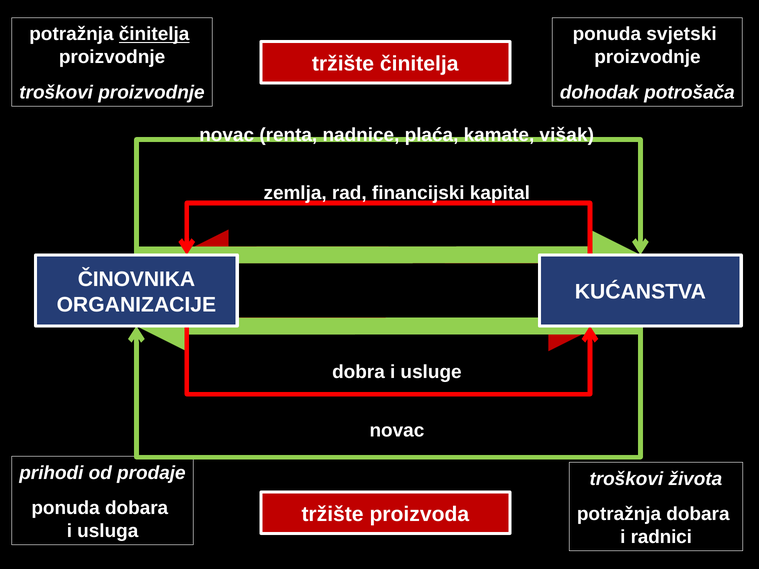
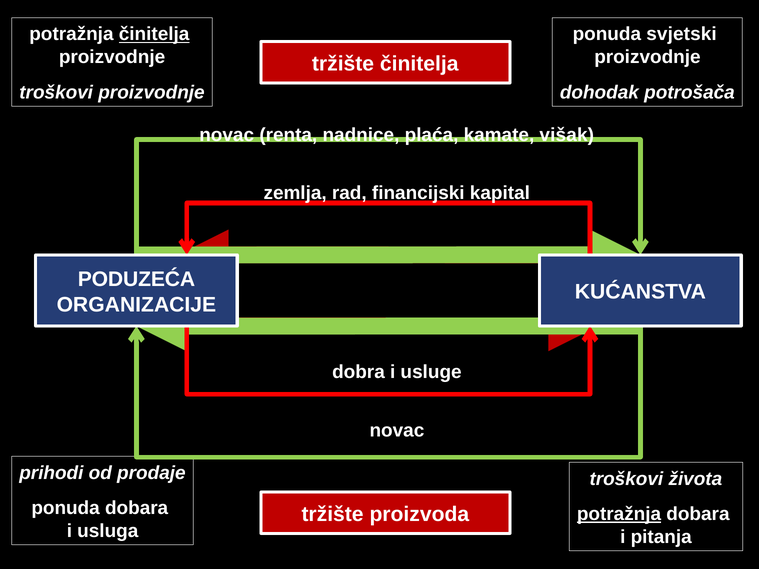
ČINOVNIKA: ČINOVNIKA -> PODUZEĆA (136, 279)
potražnja underline: none -> present (619, 514)
radnici: radnici -> pitanja (661, 537)
